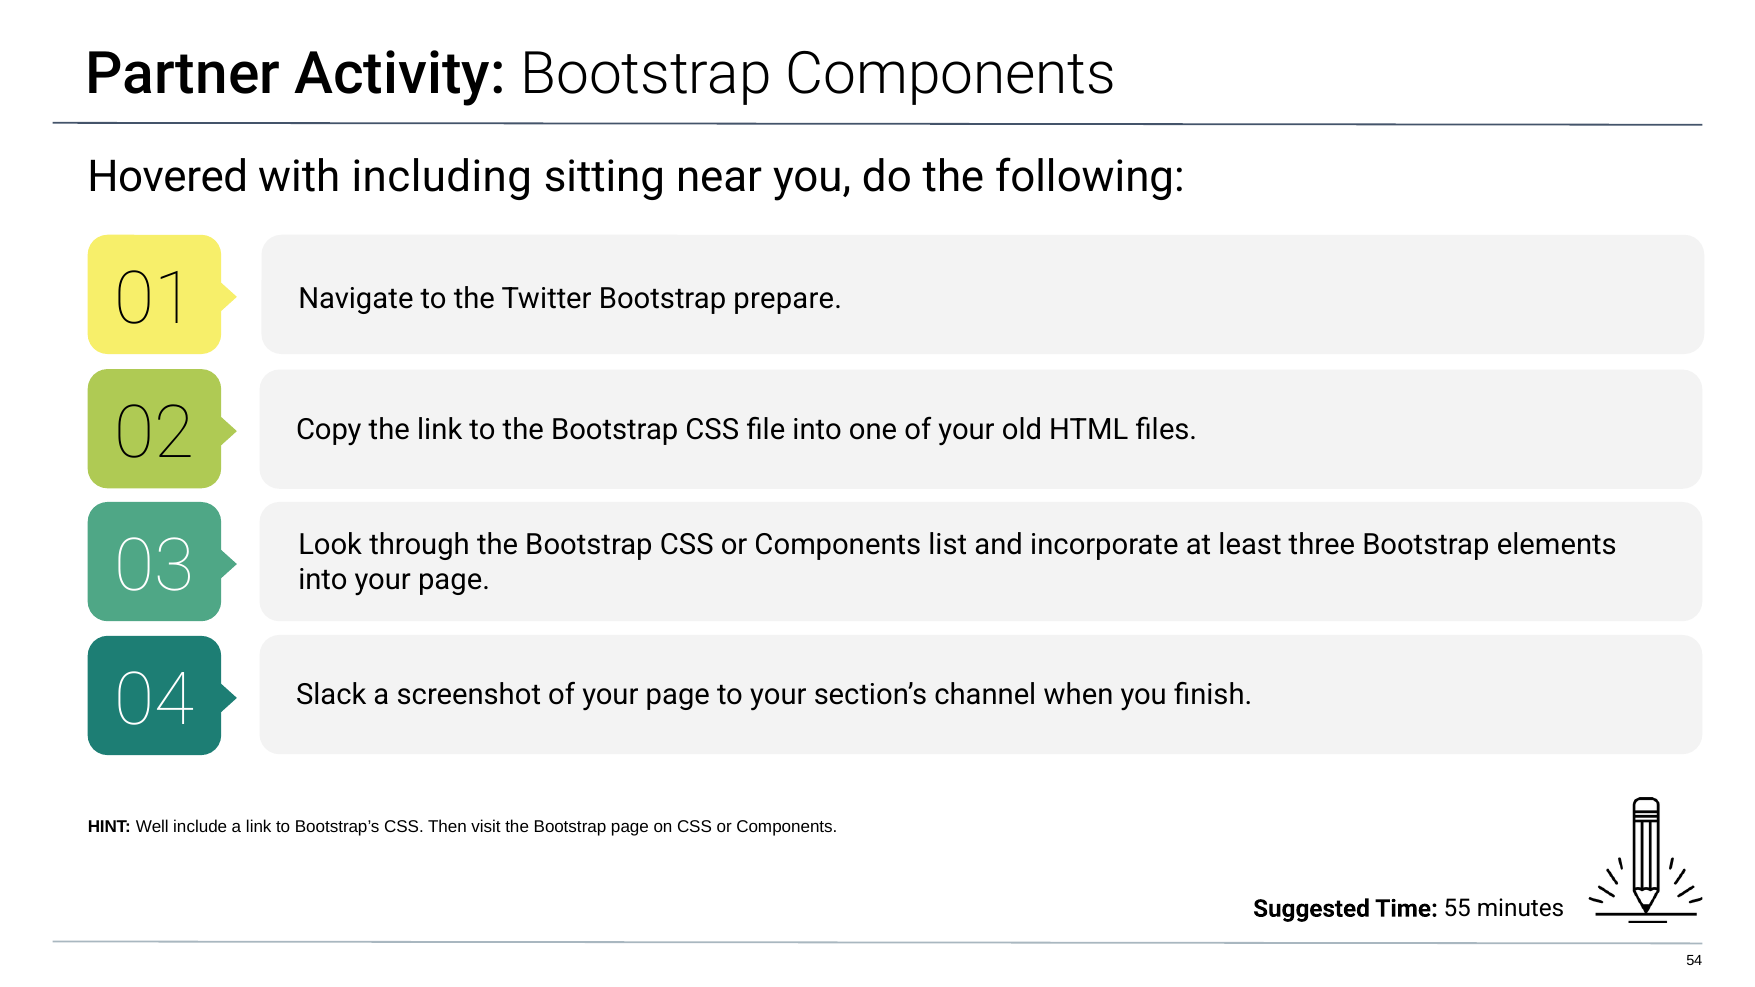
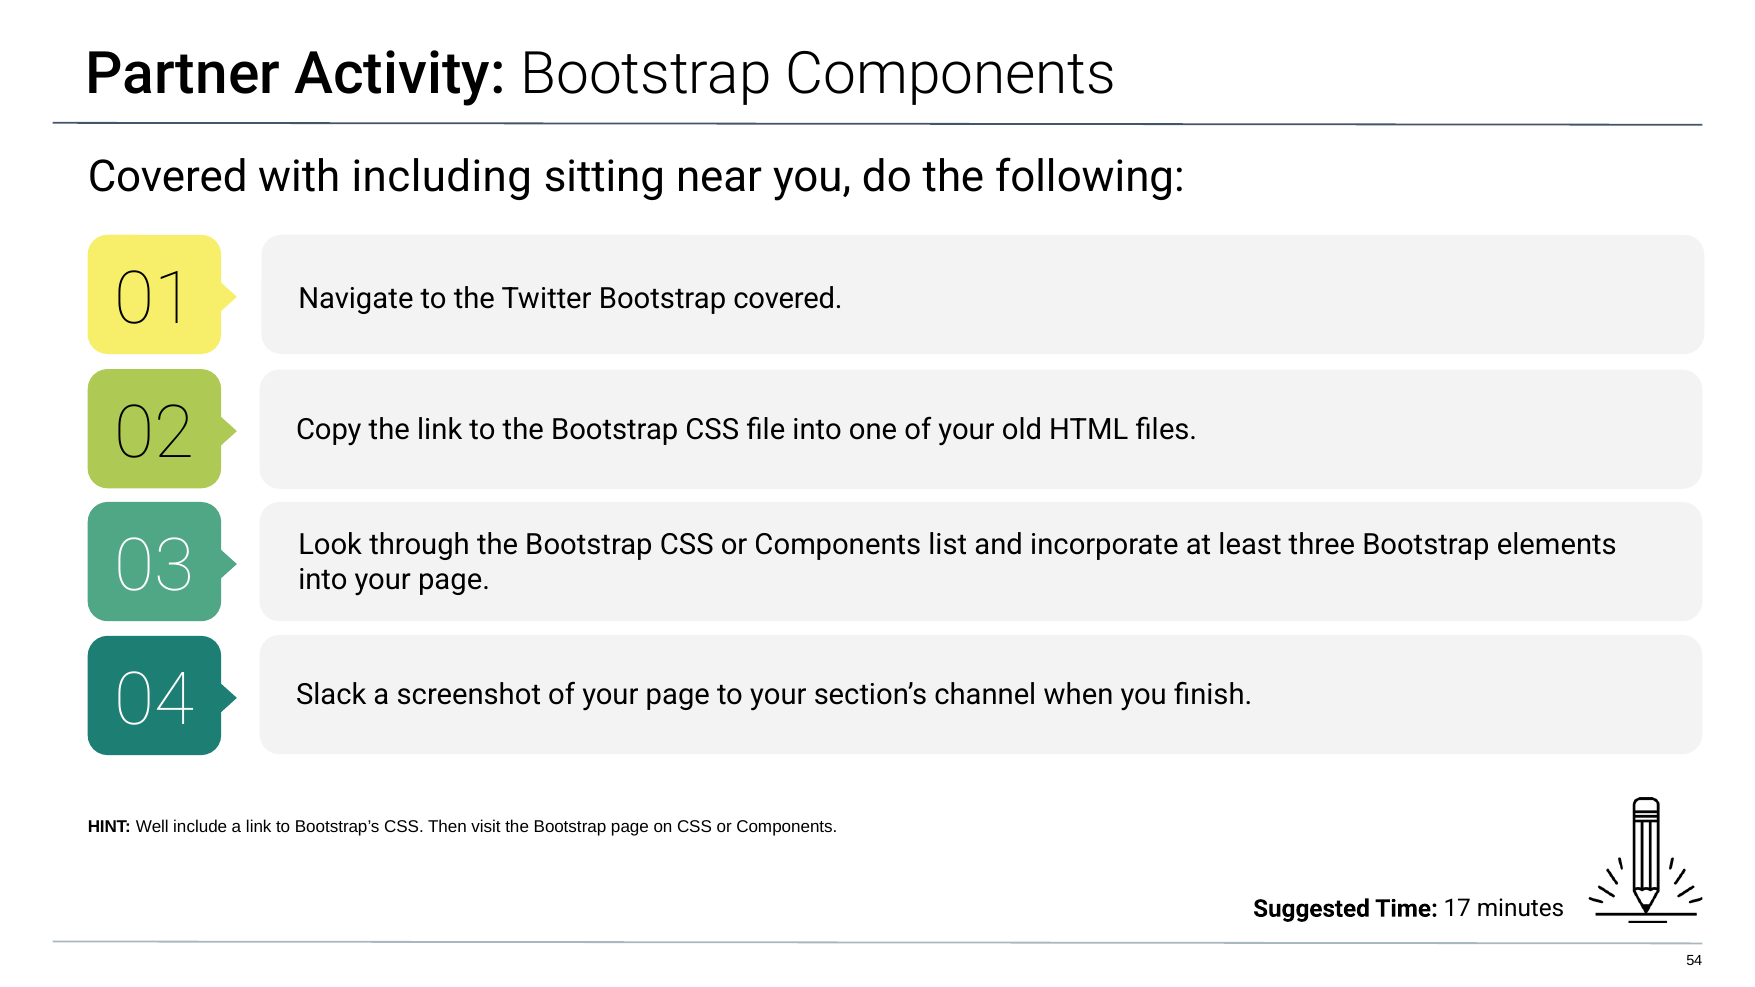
Hovered: Hovered -> Covered (168, 177)
Bootstrap prepare: prepare -> covered (788, 299)
55: 55 -> 17 (1457, 909)
